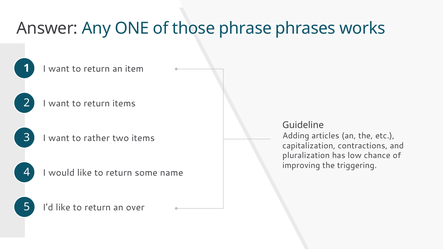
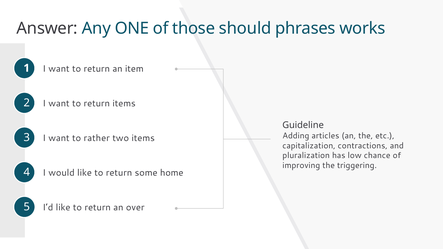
phrase: phrase -> should (245, 28)
name: name -> home (172, 173)
